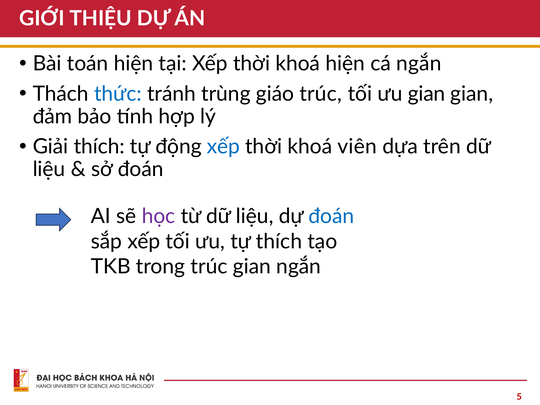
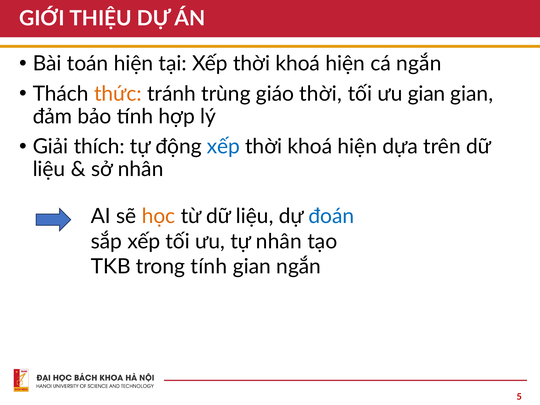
thức colour: blue -> orange (118, 94)
giáo trúc: trúc -> thời (321, 94)
viên: viên -> hiện (357, 147)
sở đoán: đoán -> nhân (141, 169)
học colour: purple -> orange (159, 216)
tự thích: thích -> nhân (279, 241)
trong trúc: trúc -> tính (209, 267)
